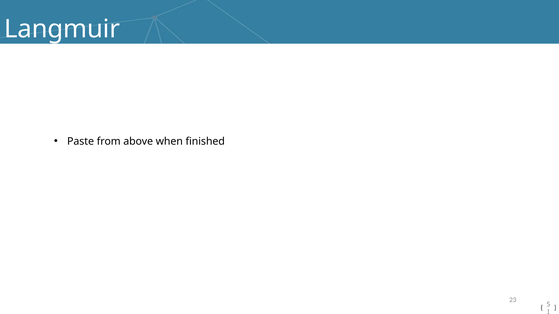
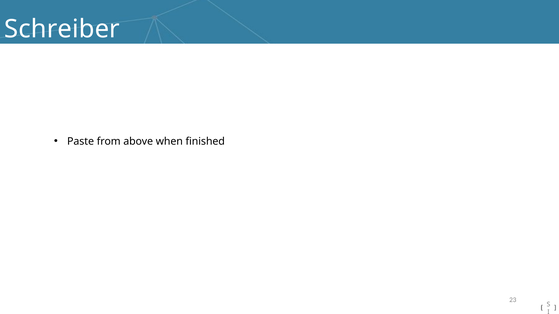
Langmuir: Langmuir -> Schreiber (62, 29)
